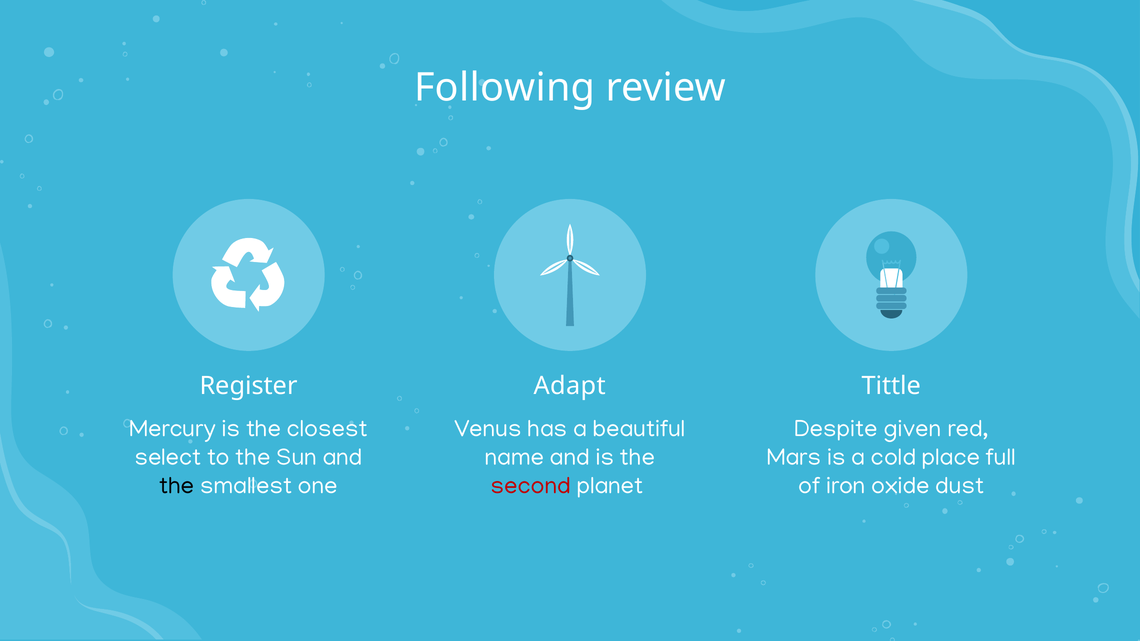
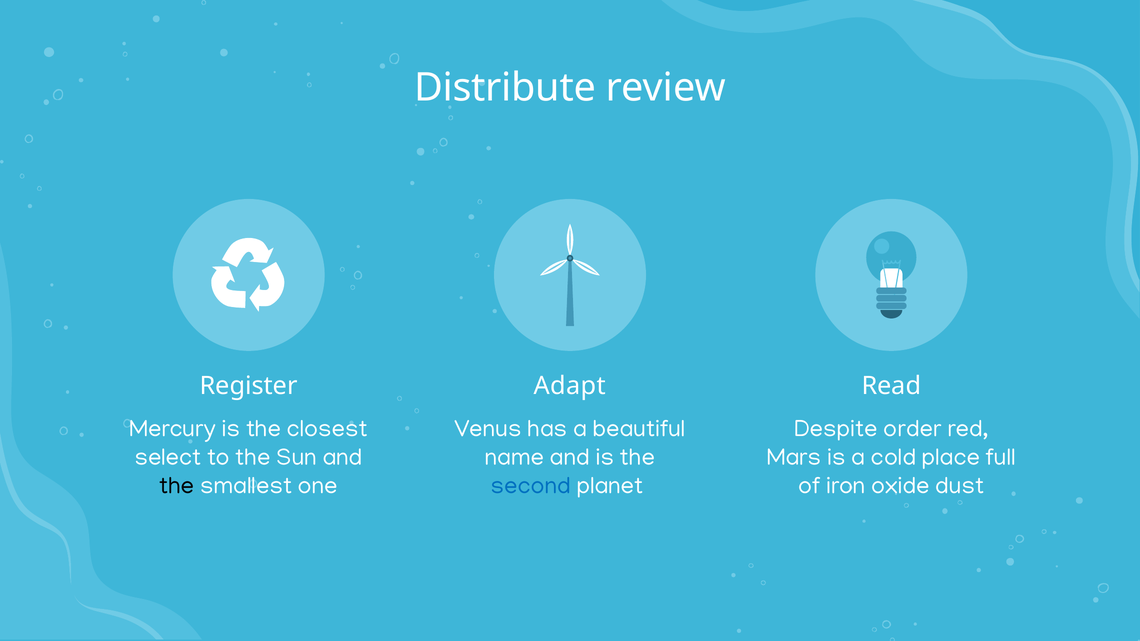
Following: Following -> Distribute (505, 88)
Tittle: Tittle -> Read (891, 386)
given: given -> order (913, 429)
second colour: red -> blue (531, 486)
